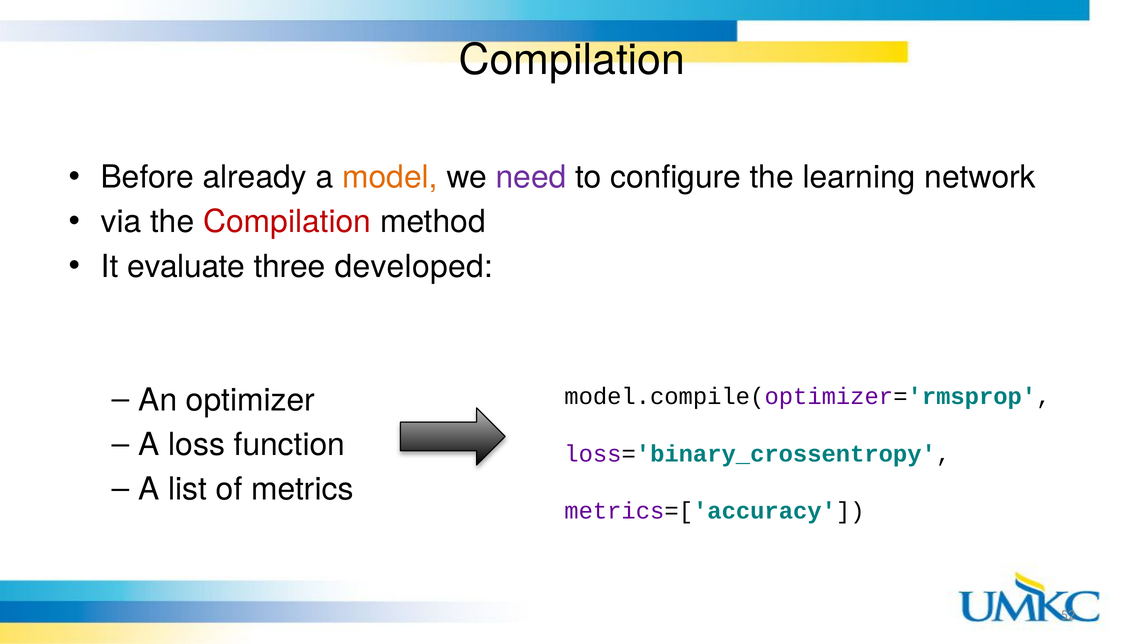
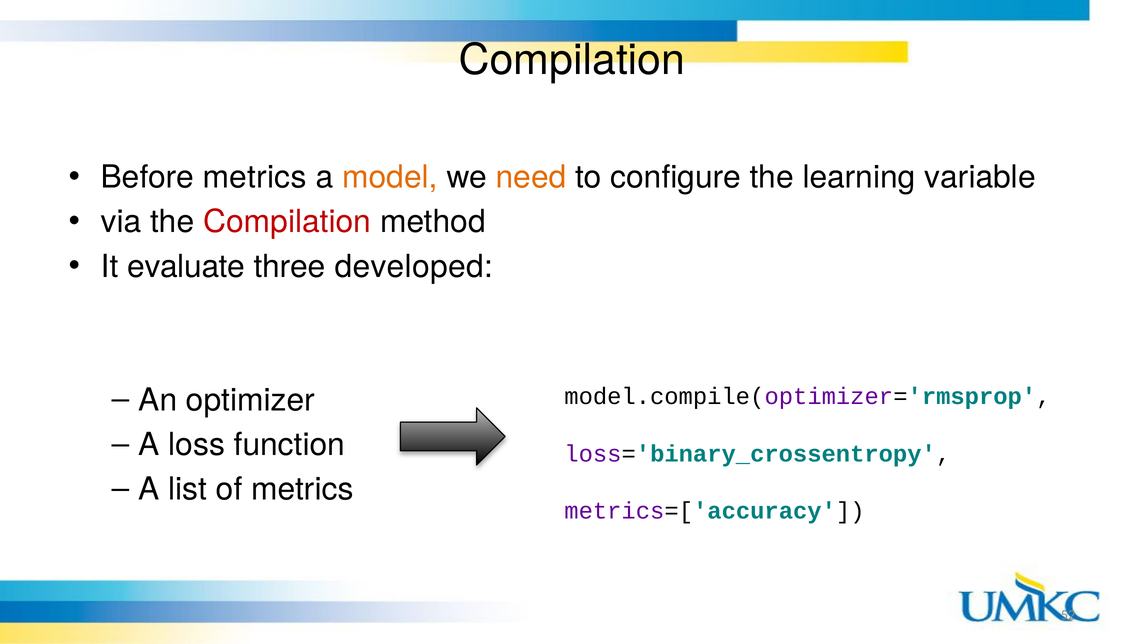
Before already: already -> metrics (255, 177)
need colour: purple -> orange (531, 177)
network: network -> variable (980, 177)
